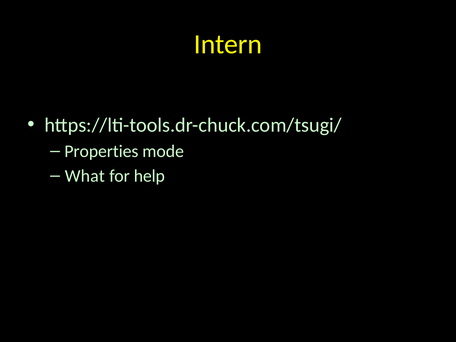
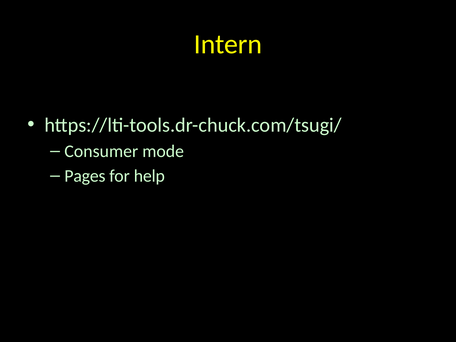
Properties: Properties -> Consumer (101, 151)
What: What -> Pages (85, 176)
